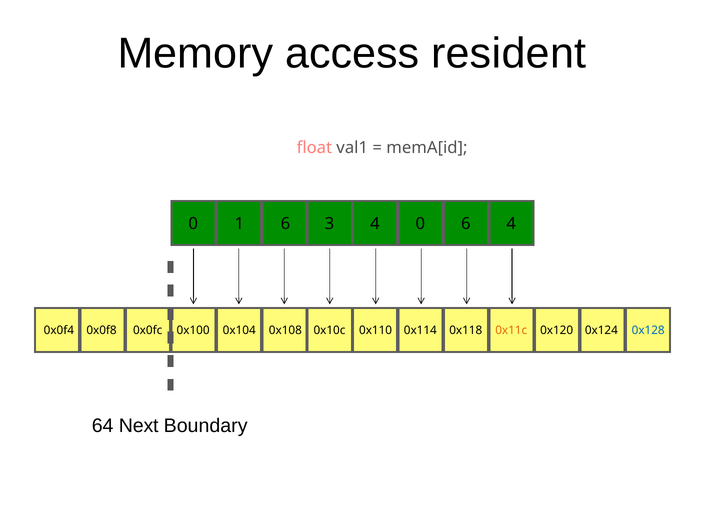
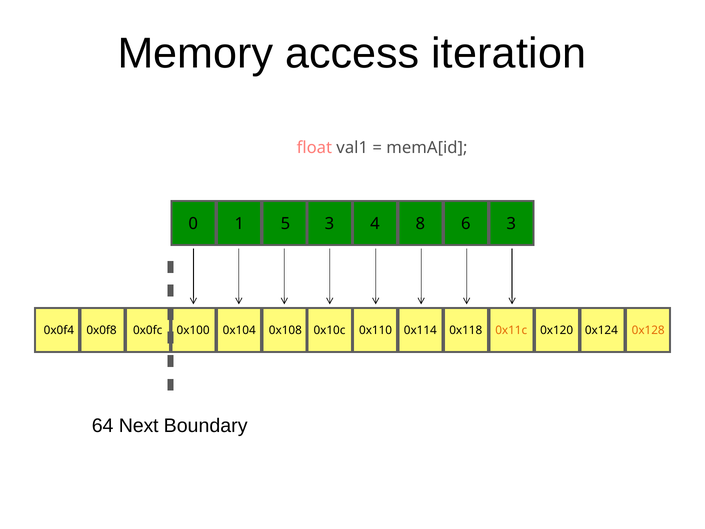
resident: resident -> iteration (509, 54)
1 6: 6 -> 5 (285, 224)
4 0: 0 -> 8 (420, 224)
6 4: 4 -> 3 (511, 224)
0x128 colour: blue -> orange (648, 330)
